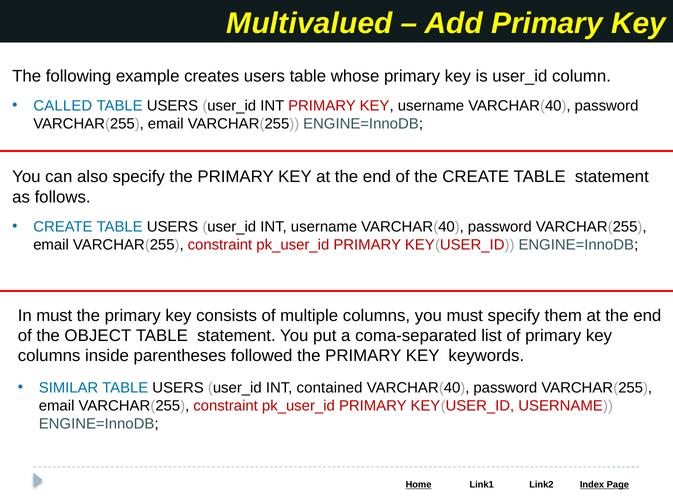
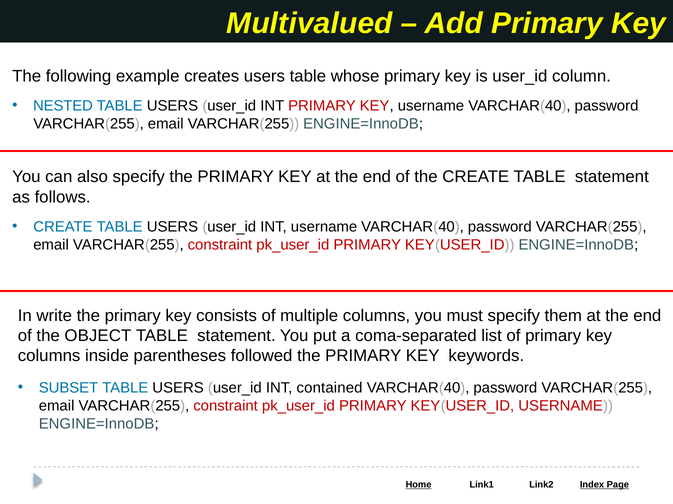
CALLED: CALLED -> NESTED (63, 106)
In must: must -> write (54, 316)
SIMILAR: SIMILAR -> SUBSET (69, 388)
